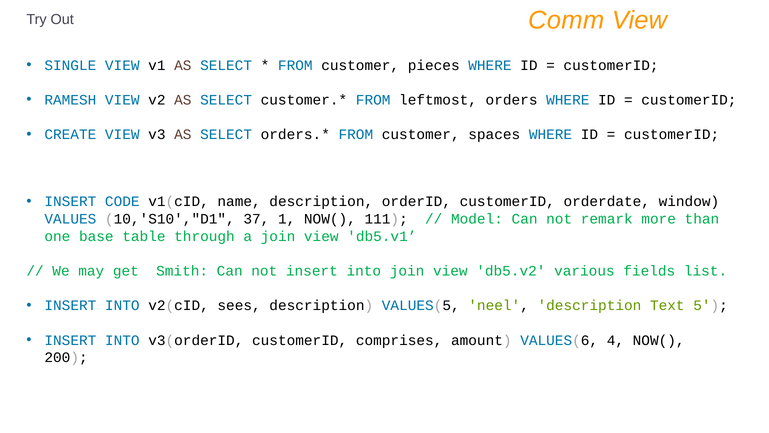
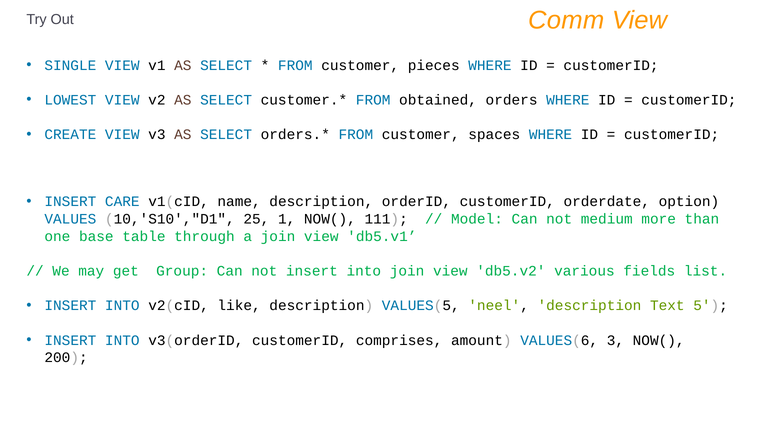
RAMESH: RAMESH -> LOWEST (70, 100)
leftmost: leftmost -> obtained (438, 100)
CODE: CODE -> CARE (122, 202)
window: window -> option (689, 202)
37: 37 -> 25 (256, 219)
remark: remark -> medium (607, 219)
Smith: Smith -> Group (182, 271)
sees: sees -> like (239, 305)
4: 4 -> 3 (615, 340)
